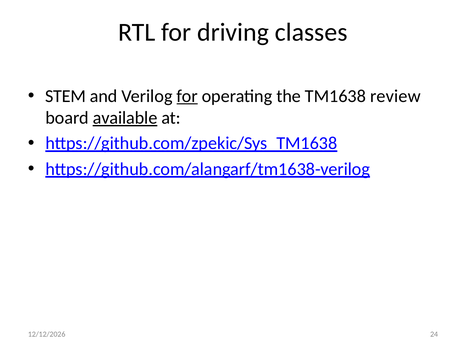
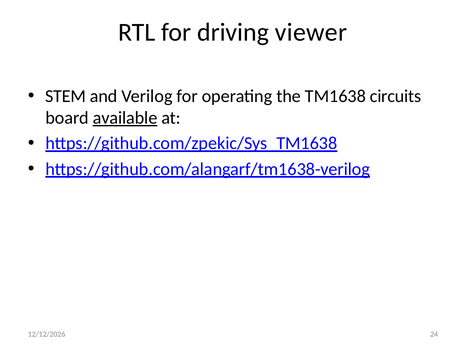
classes: classes -> viewer (311, 32)
for underline: present -> none (187, 96)
review: review -> circuits (396, 96)
